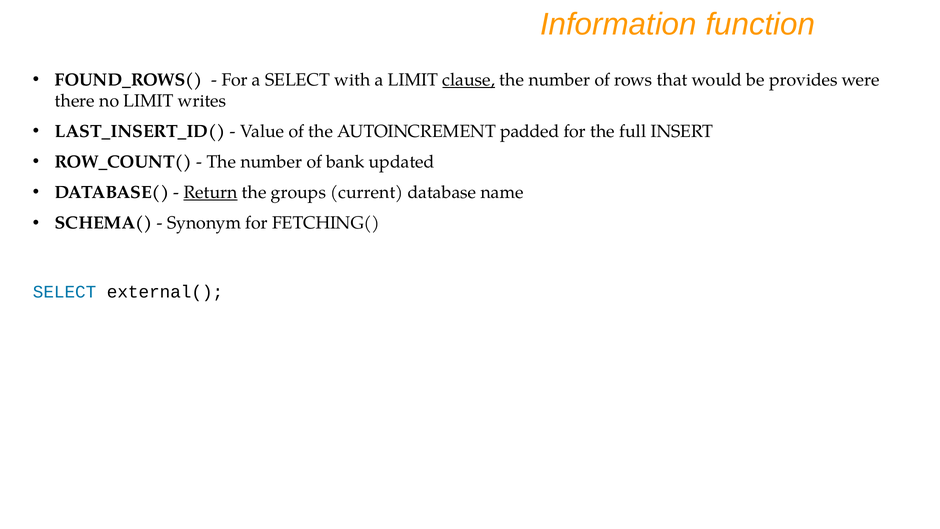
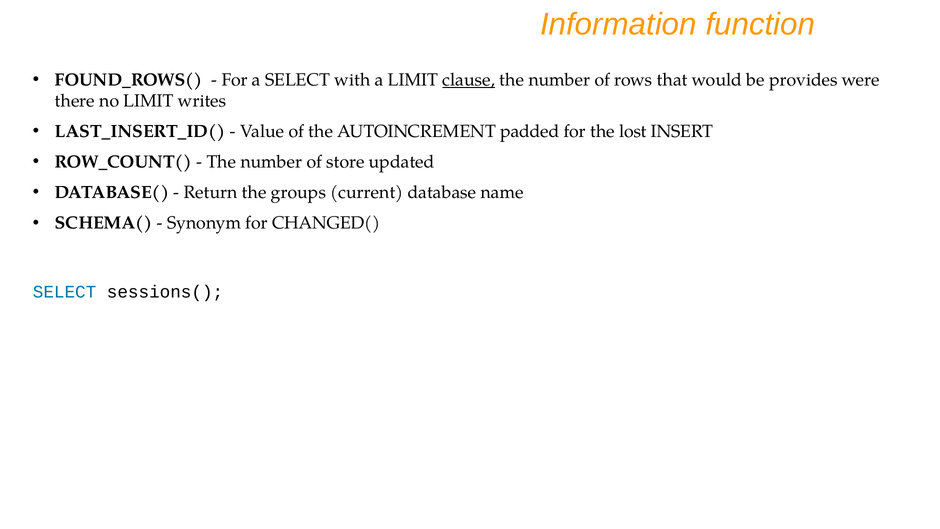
full: full -> lost (633, 131)
bank: bank -> store (345, 162)
Return underline: present -> none (211, 192)
FETCHING(: FETCHING( -> CHANGED( (326, 223)
external(: external( -> sessions( (165, 292)
